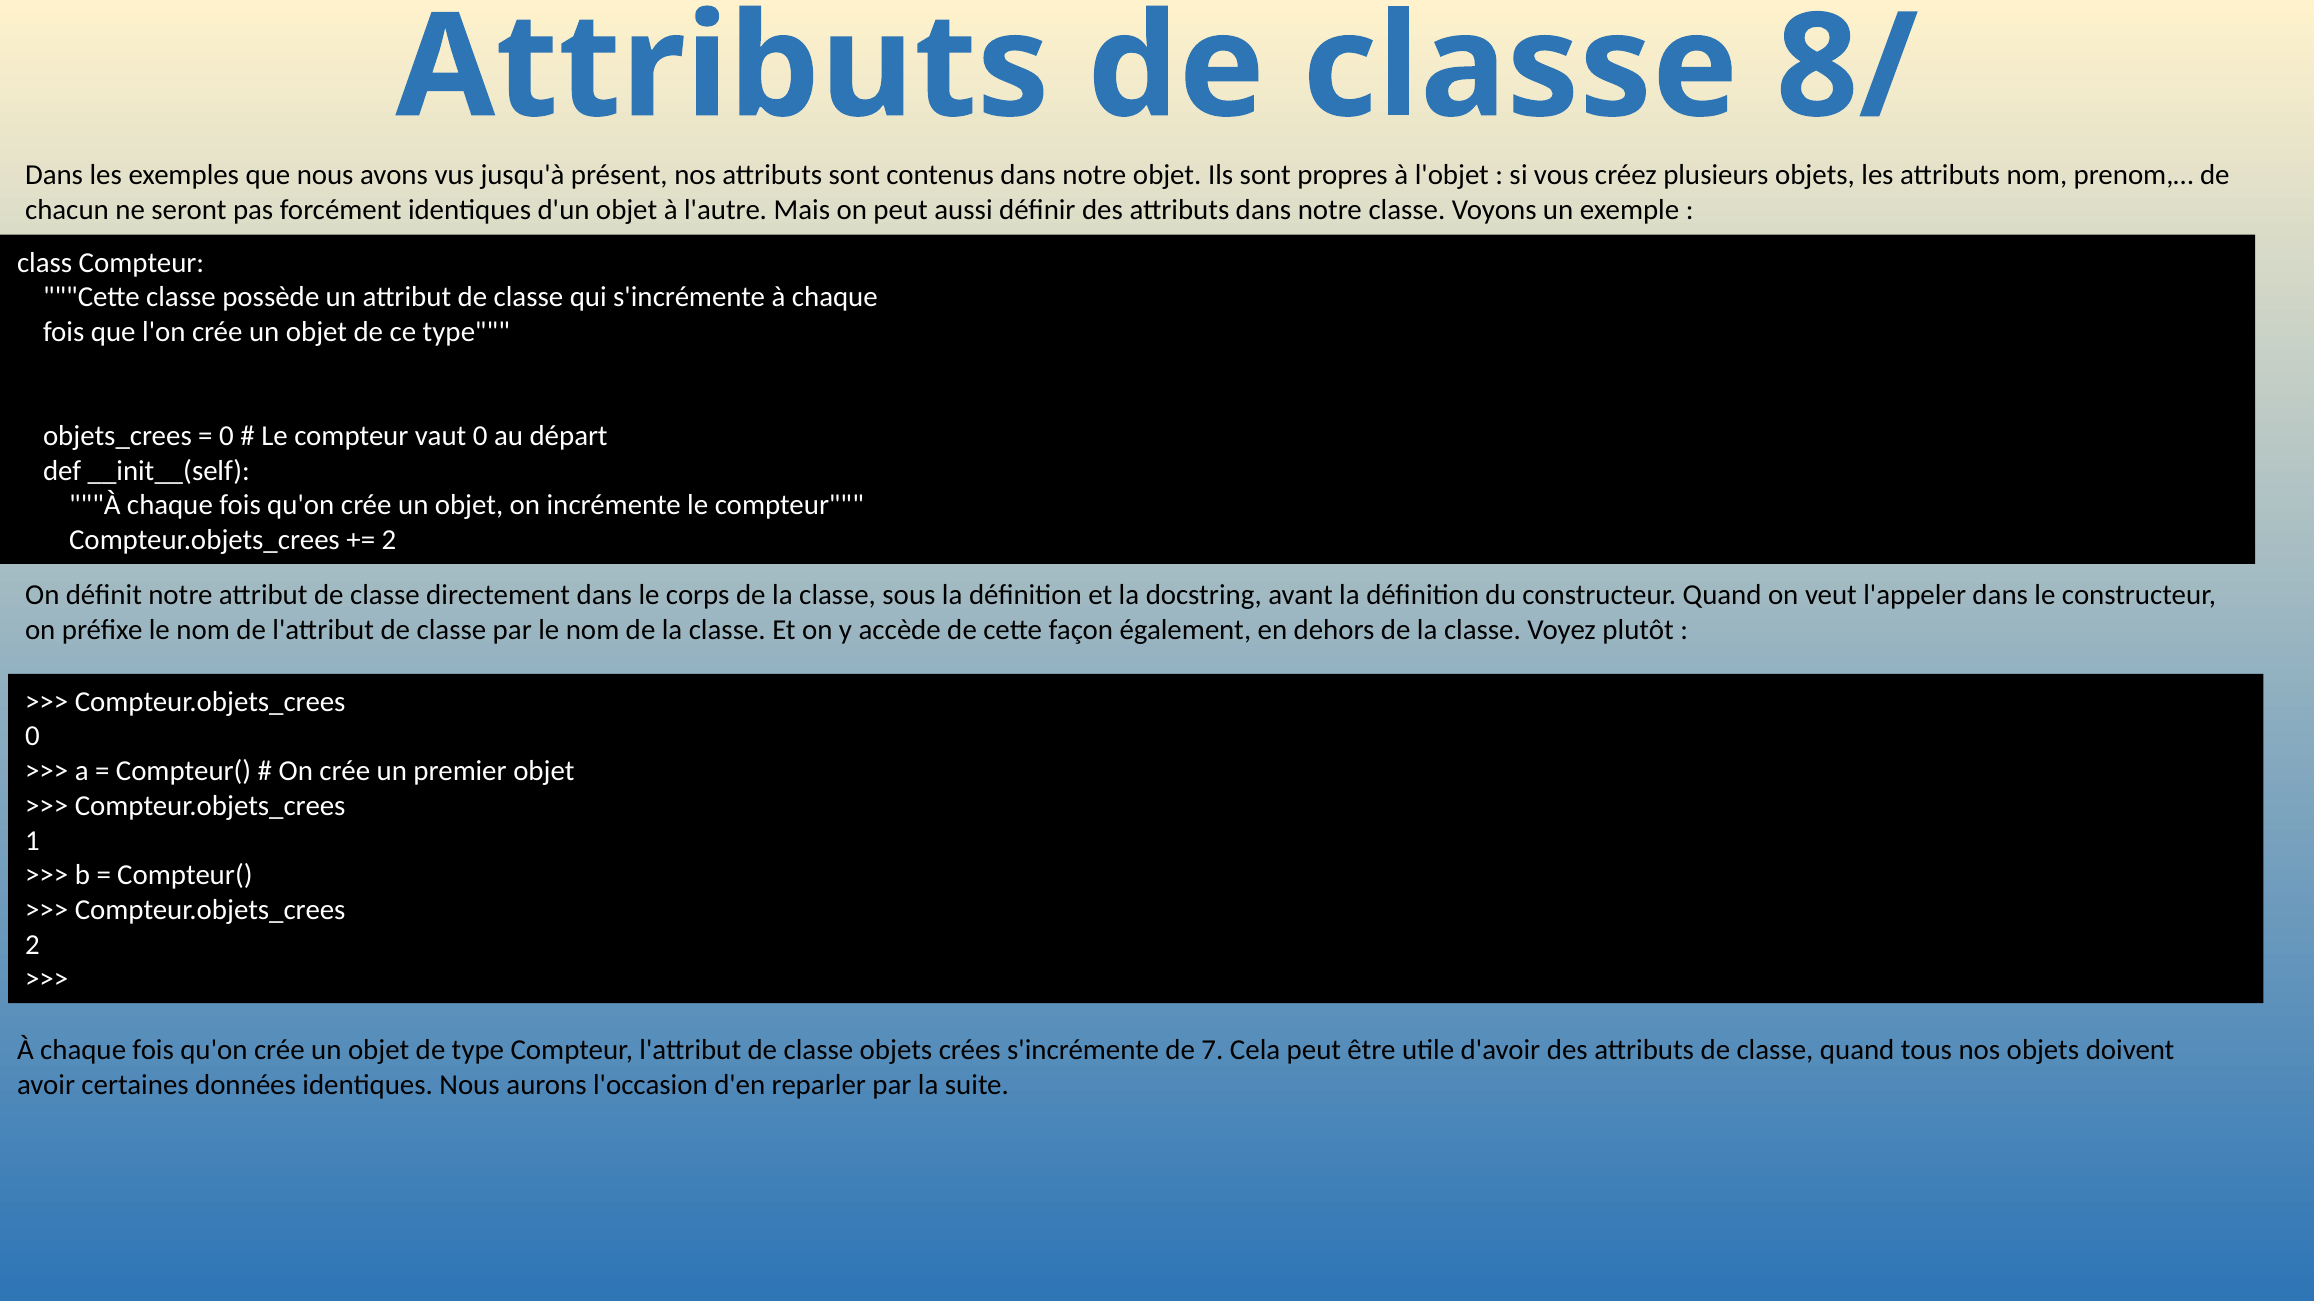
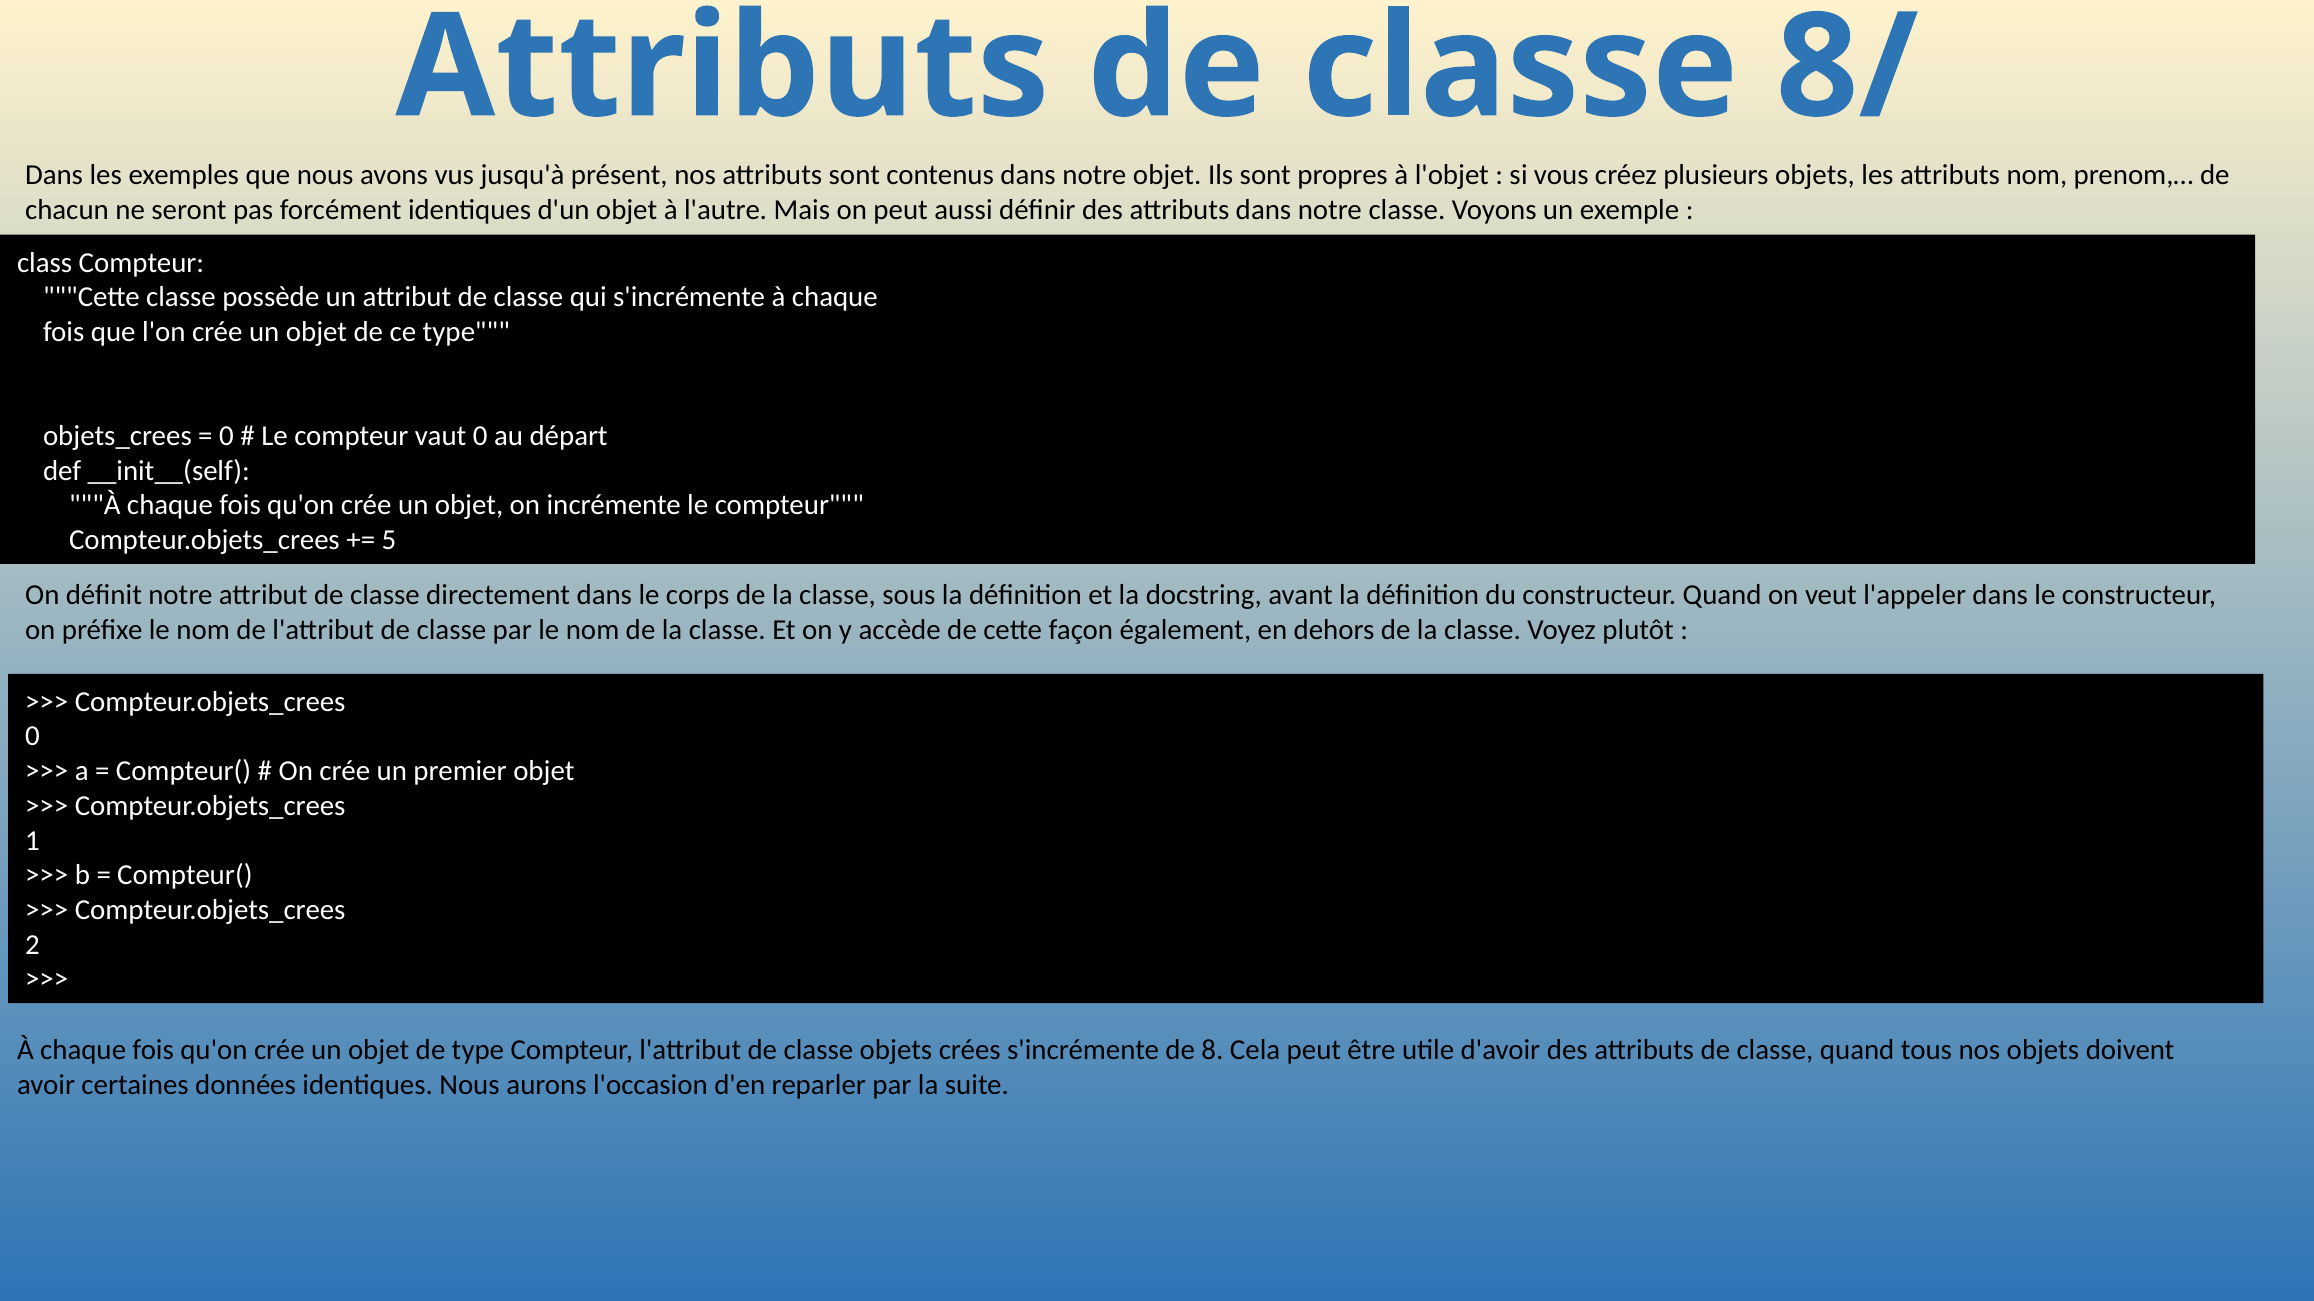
2: 2 -> 5 (389, 540)
7: 7 -> 8 (1212, 1051)
